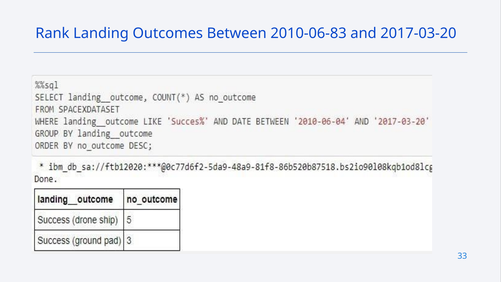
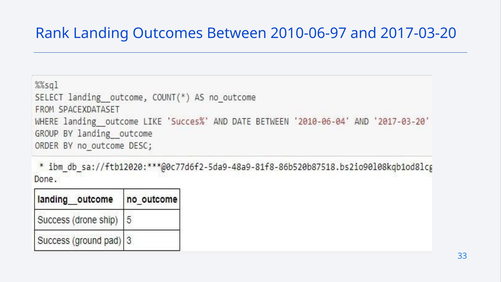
2010-06-83: 2010-06-83 -> 2010-06-97 (309, 33)
